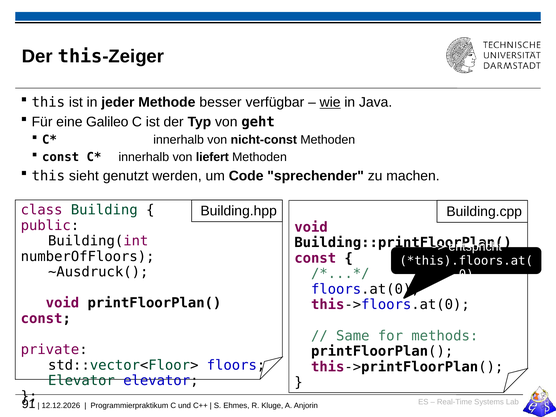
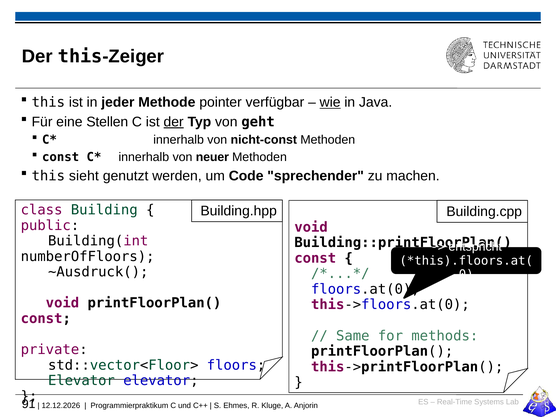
besser: besser -> pointer (221, 102)
Galileo: Galileo -> Stellen (107, 122)
der underline: none -> present (174, 122)
liefert: liefert -> neuer (212, 157)
